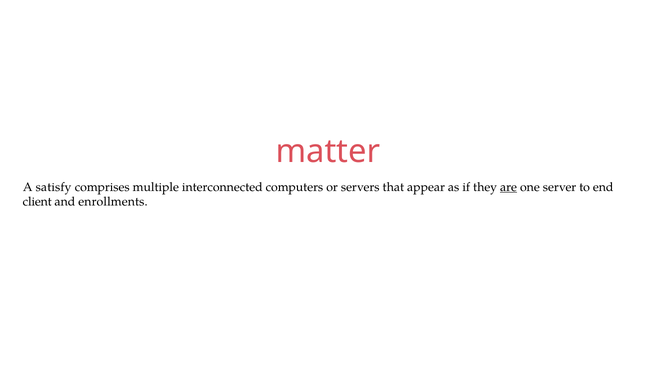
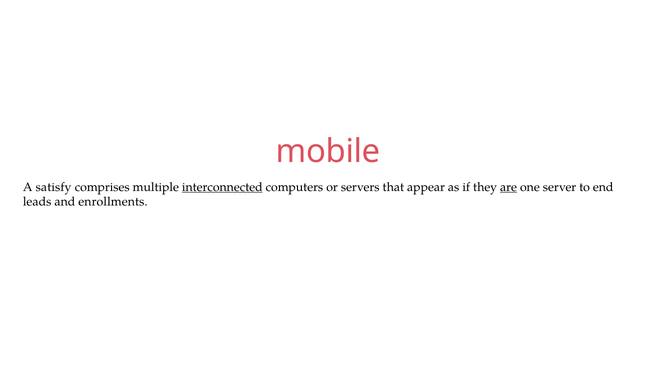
matter: matter -> mobile (328, 151)
interconnected underline: none -> present (222, 187)
client: client -> leads (37, 202)
